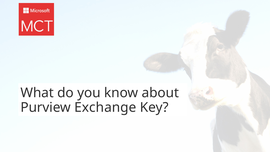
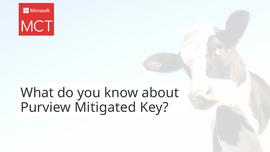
Exchange: Exchange -> Mitigated (105, 107)
